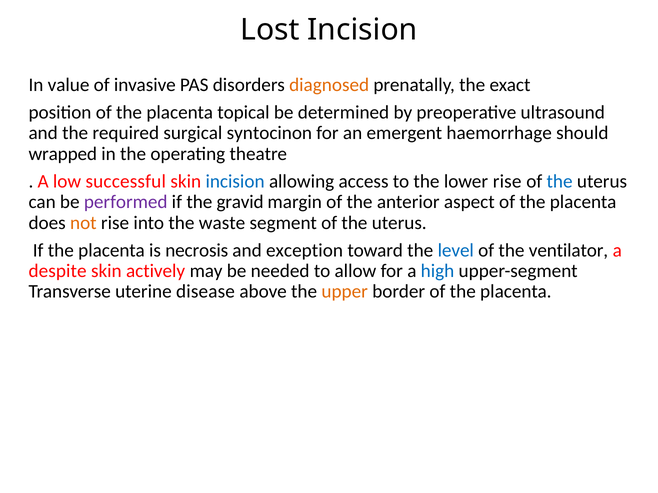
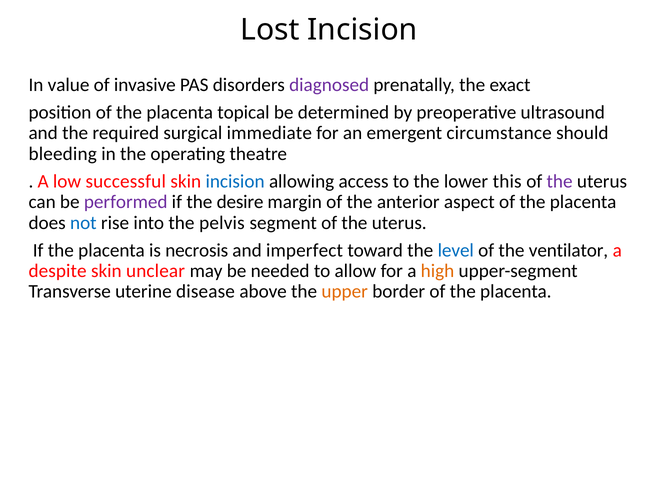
diagnosed colour: orange -> purple (329, 85)
syntocinon: syntocinon -> immediate (269, 133)
haemorrhage: haemorrhage -> circumstance (499, 133)
wrapped: wrapped -> bleeding (63, 154)
lower rise: rise -> this (507, 181)
the colour: blue -> purple (560, 181)
gravid: gravid -> desire (240, 202)
not colour: orange -> blue (83, 223)
waste: waste -> pelvis (222, 223)
exception: exception -> imperfect (304, 250)
actively: actively -> unclear (156, 271)
high colour: blue -> orange (437, 271)
